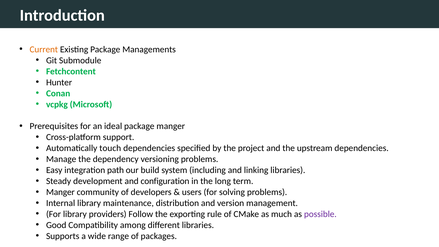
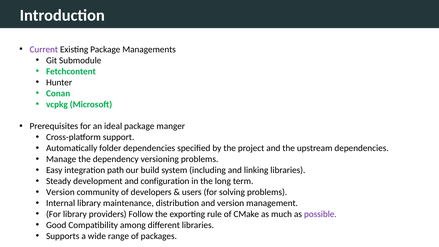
Current colour: orange -> purple (44, 49)
touch: touch -> folder (110, 148)
Manger: Manger -> Version (60, 192)
